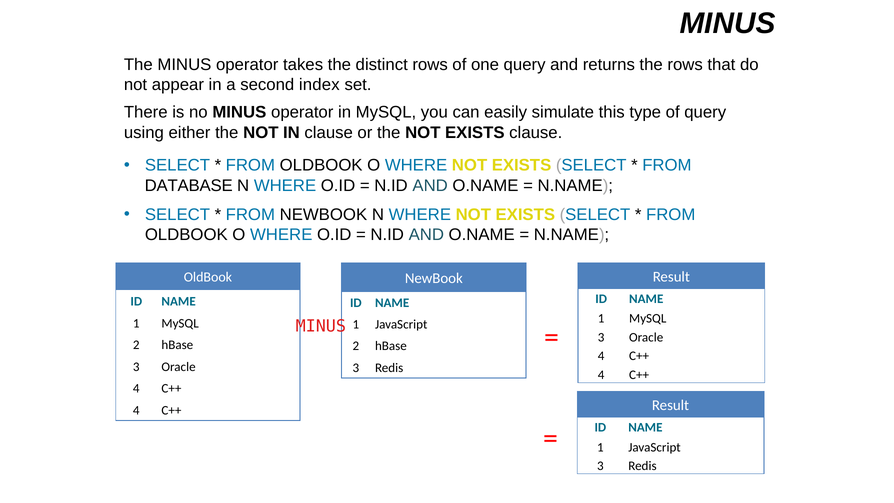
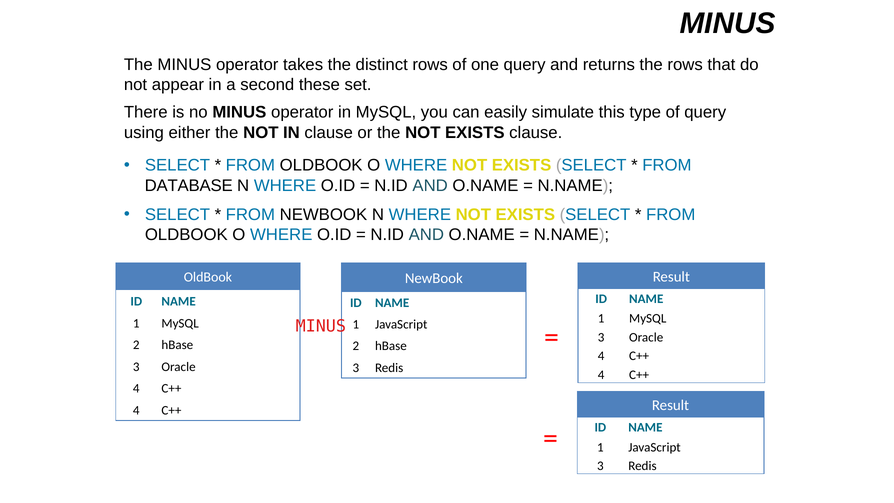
index: index -> these (319, 85)
